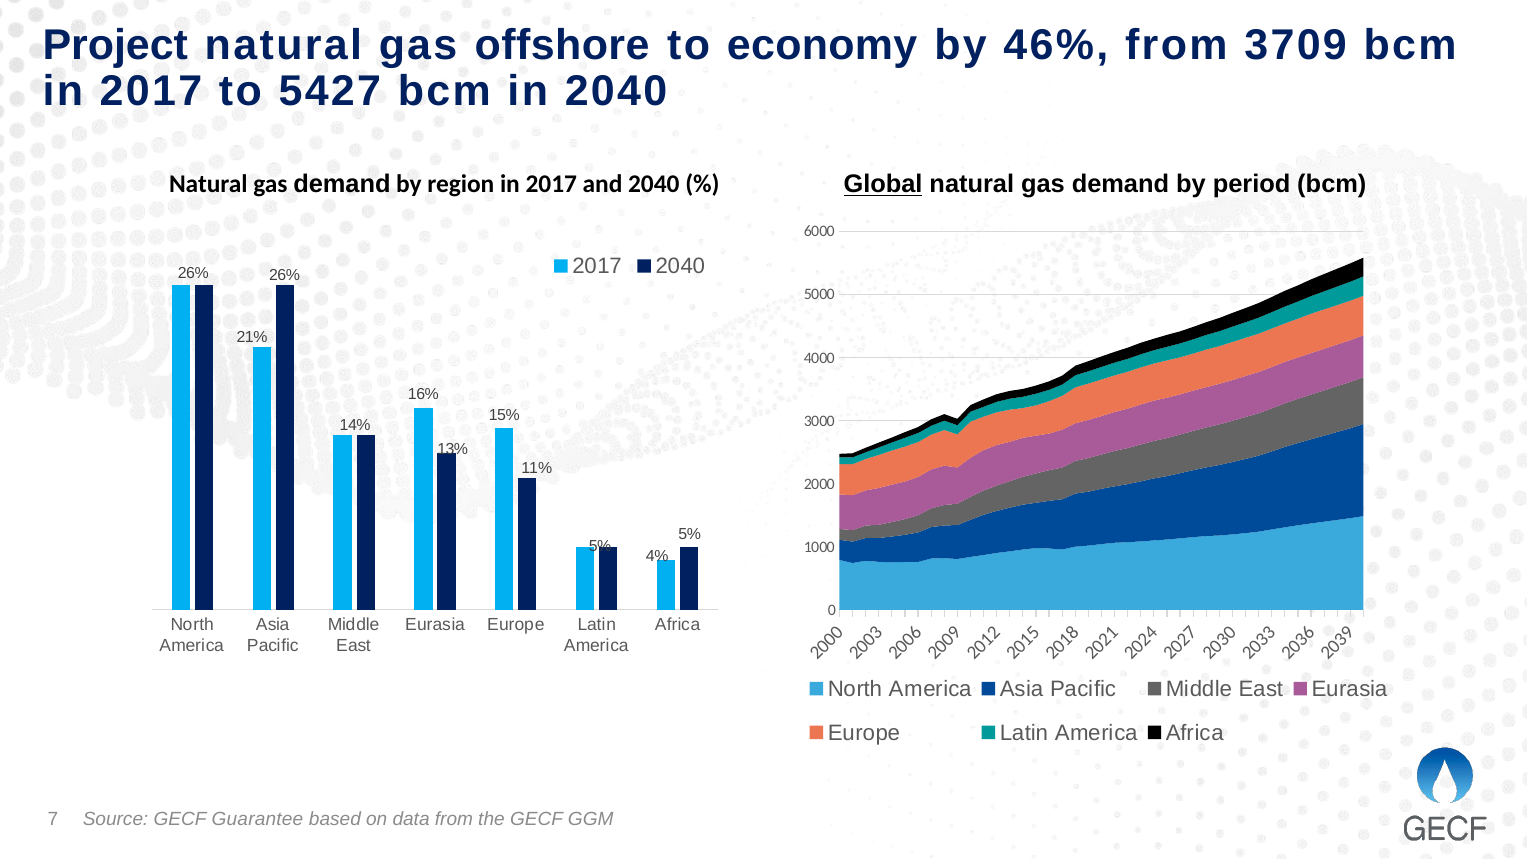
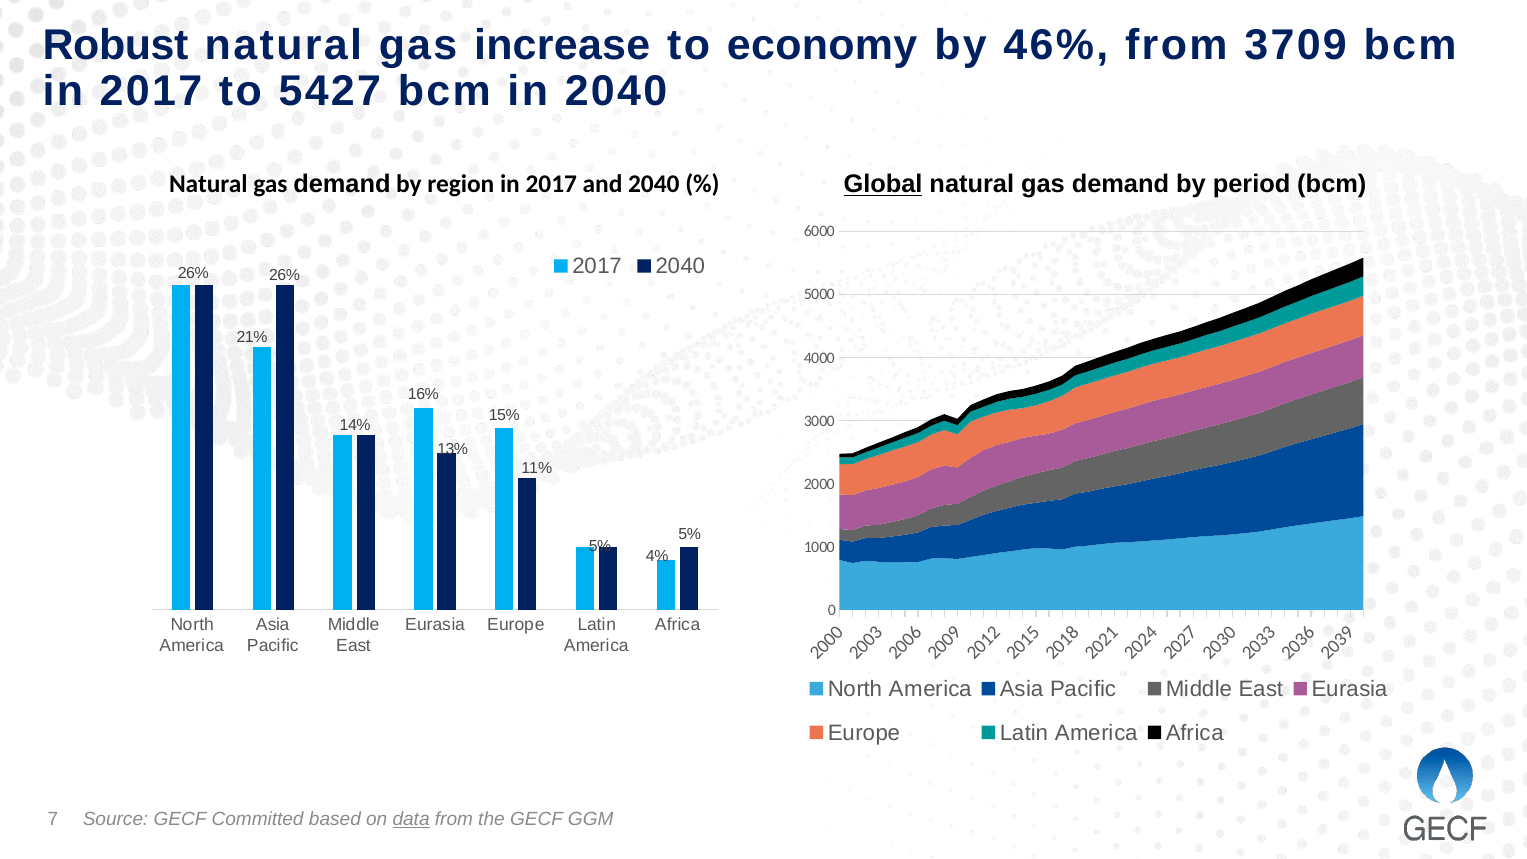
Project: Project -> Robust (115, 45)
offshore: offshore -> increase (562, 45)
Guarantee: Guarantee -> Committed (258, 819)
data underline: none -> present (411, 819)
